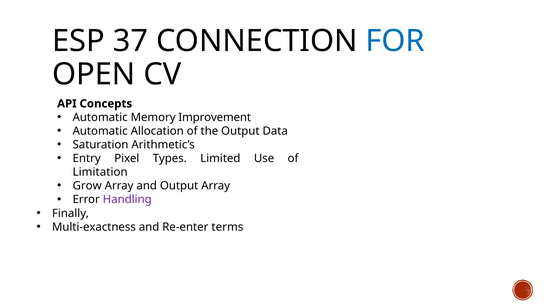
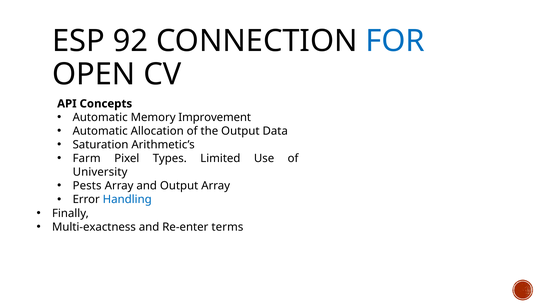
37: 37 -> 92 (130, 41)
Entry: Entry -> Farm (87, 159)
Limitation: Limitation -> University (100, 172)
Grow: Grow -> Pests (87, 186)
Handling colour: purple -> blue (127, 200)
